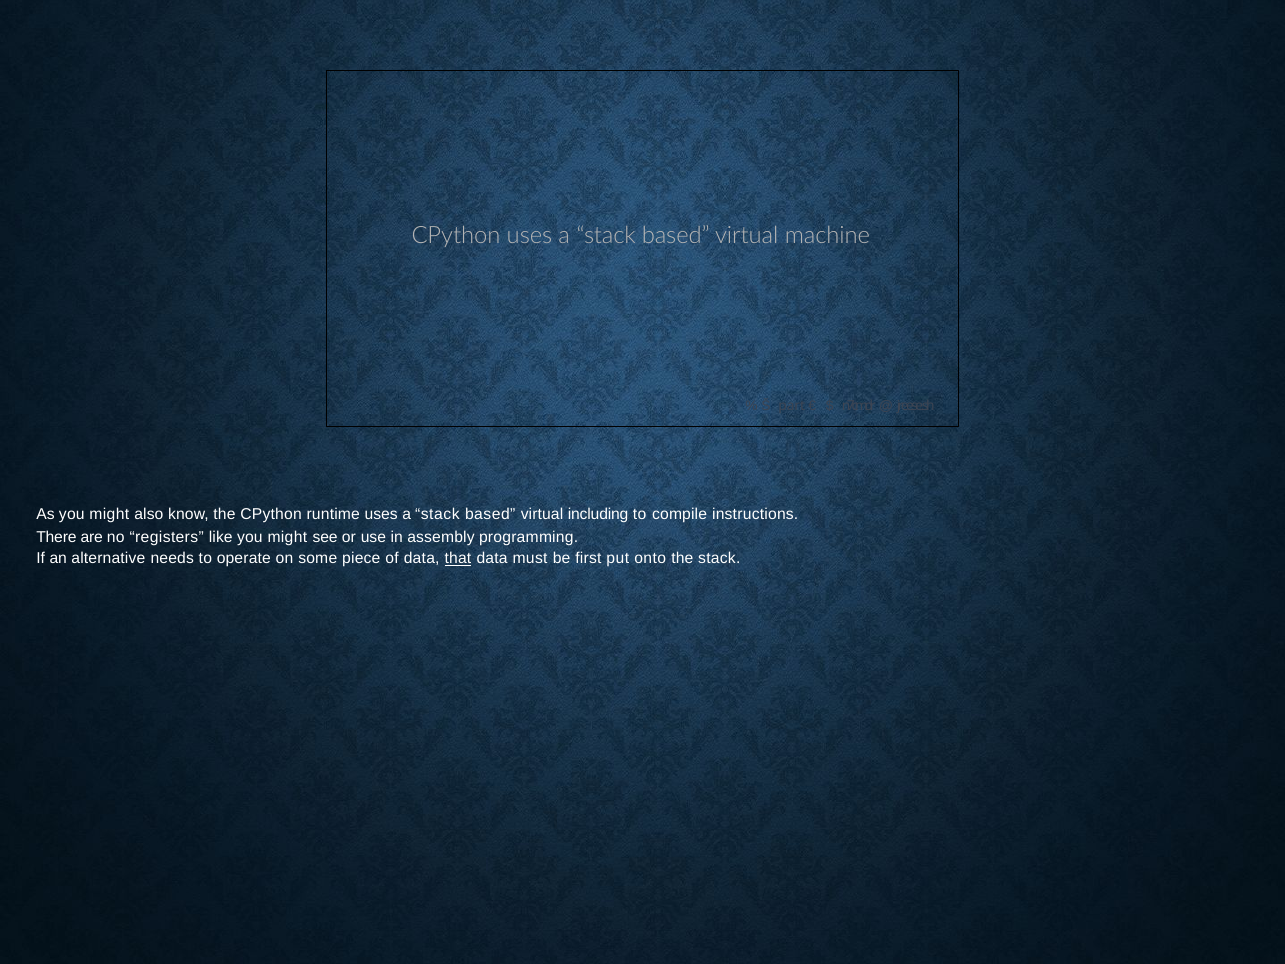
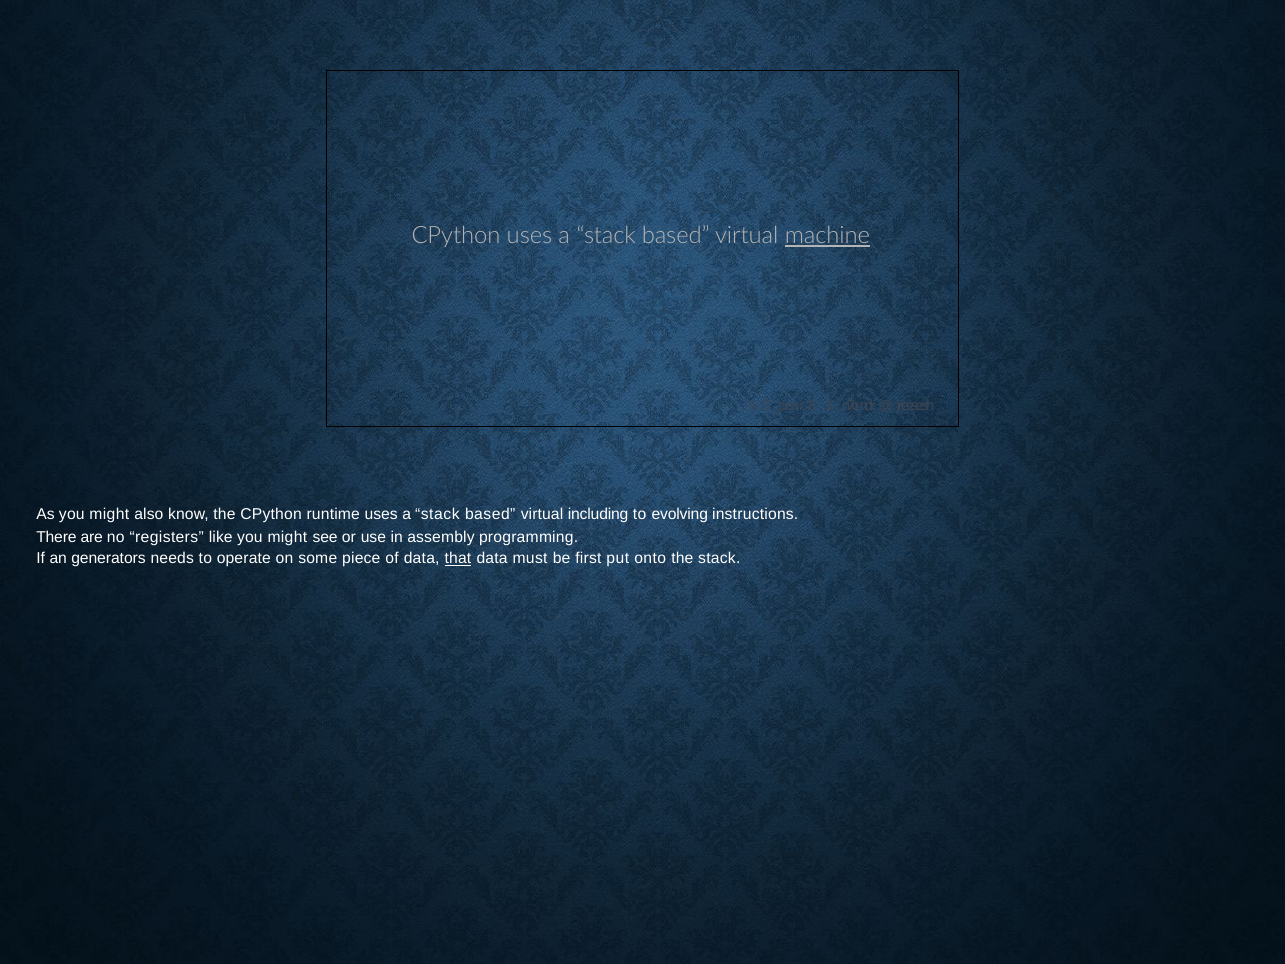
machine underline: none -> present (827, 236)
compile: compile -> evolving (680, 514)
alternative: alternative -> generators (108, 558)
